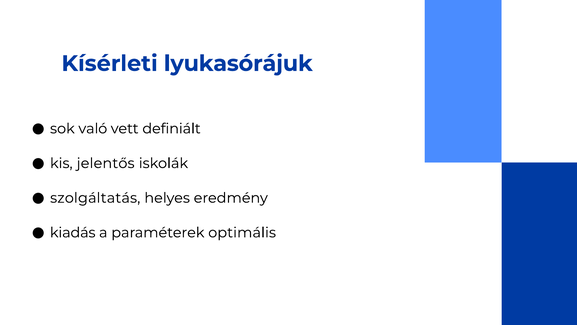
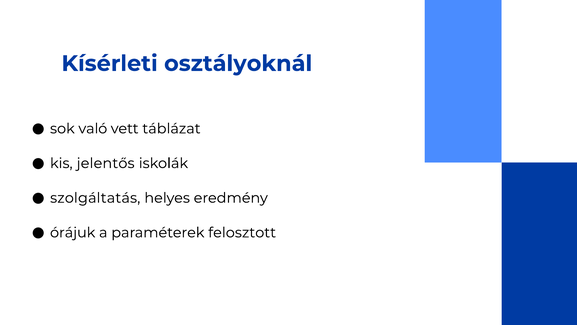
lyukasórájuk: lyukasórájuk -> osztályoknál (238, 63)
definiált: definiált -> táblázat (171, 128)
kiadás: kiadás -> órájuk (73, 232)
optimális: optimális -> felosztott (242, 232)
